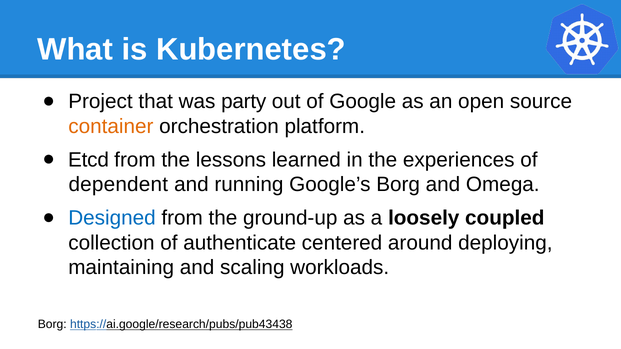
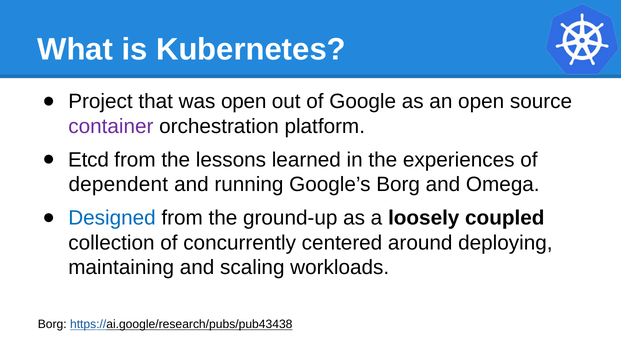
was party: party -> open (244, 102)
container colour: orange -> purple (111, 126)
authenticate: authenticate -> concurrently (240, 243)
